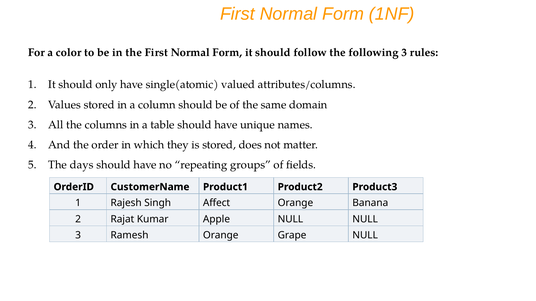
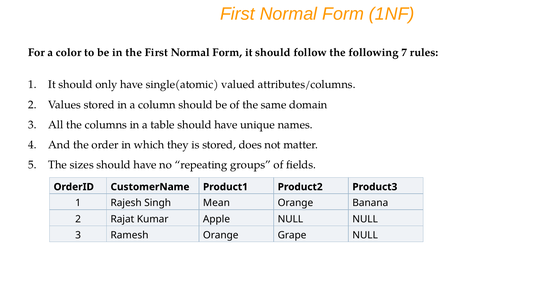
following 3: 3 -> 7 (404, 53)
days: days -> sizes (82, 165)
Affect: Affect -> Mean (216, 203)
